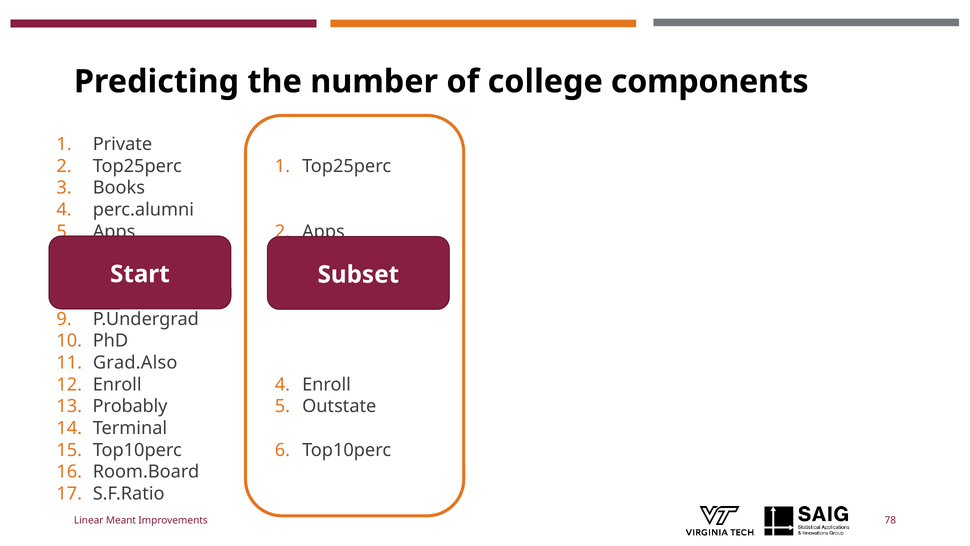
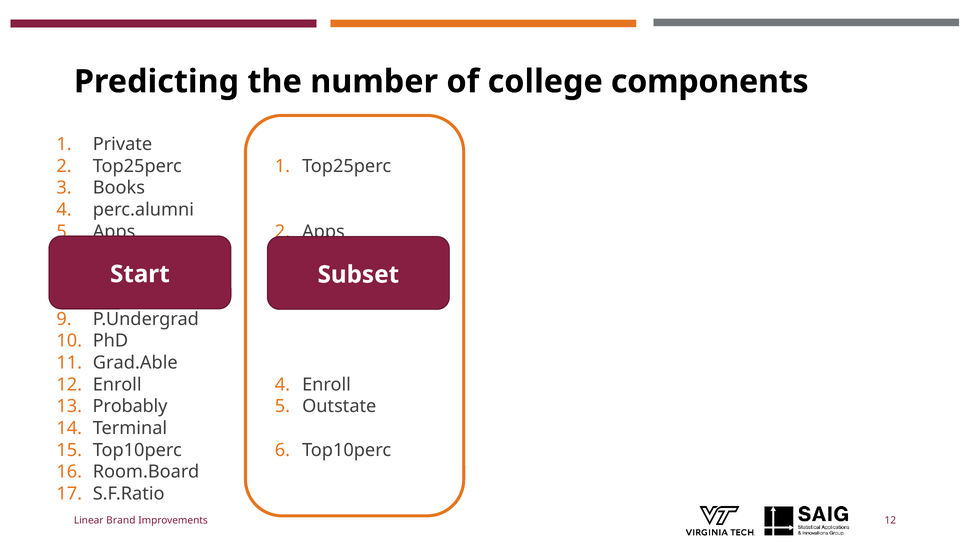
Grad.Also: Grad.Also -> Grad.Able (135, 362)
Meant: Meant -> Brand (121, 520)
Improvements 78: 78 -> 12 (890, 520)
